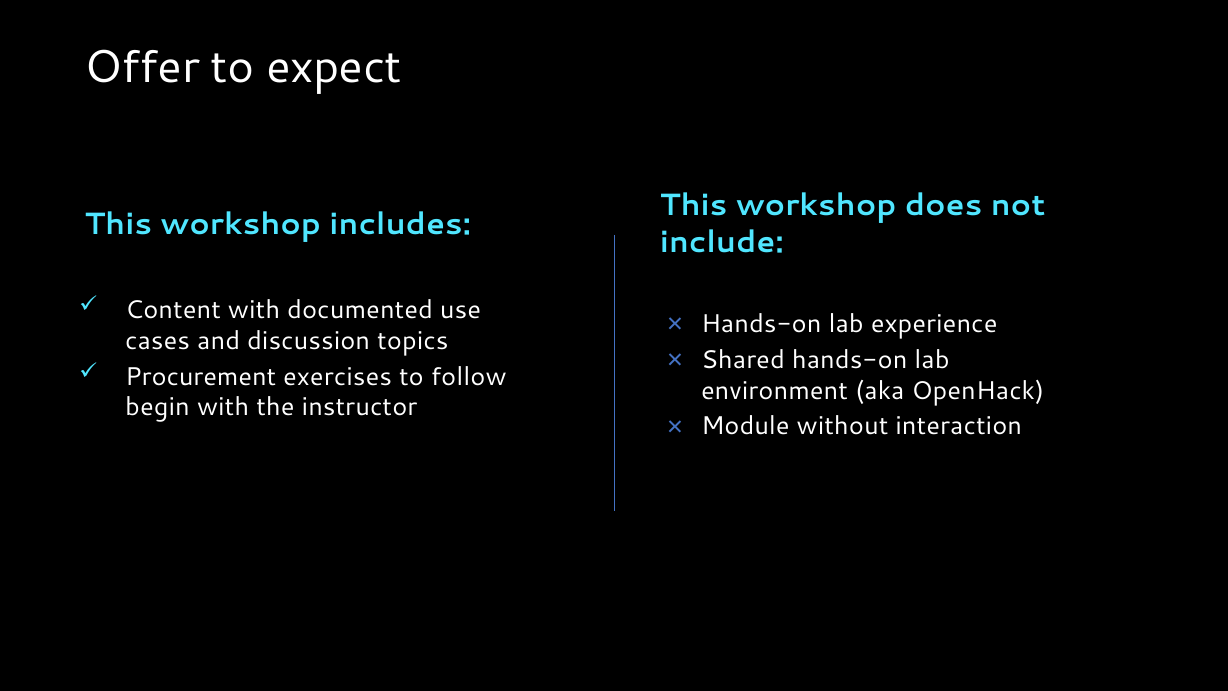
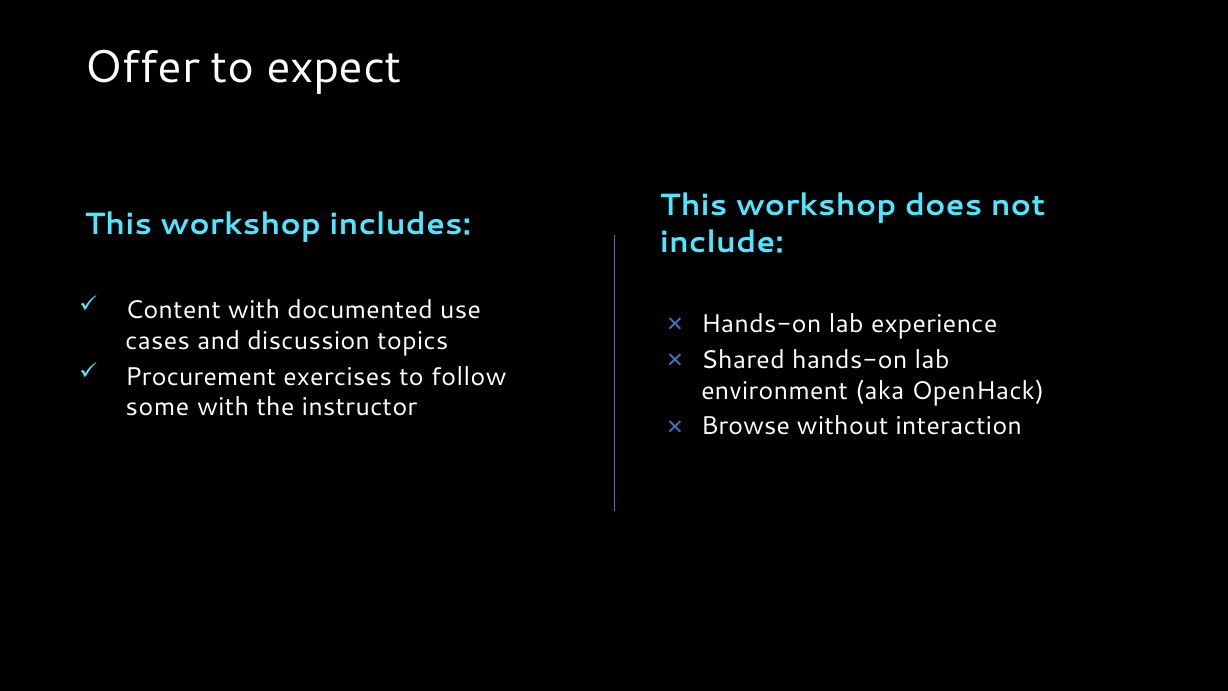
begin: begin -> some (157, 407)
Module: Module -> Browse (745, 426)
